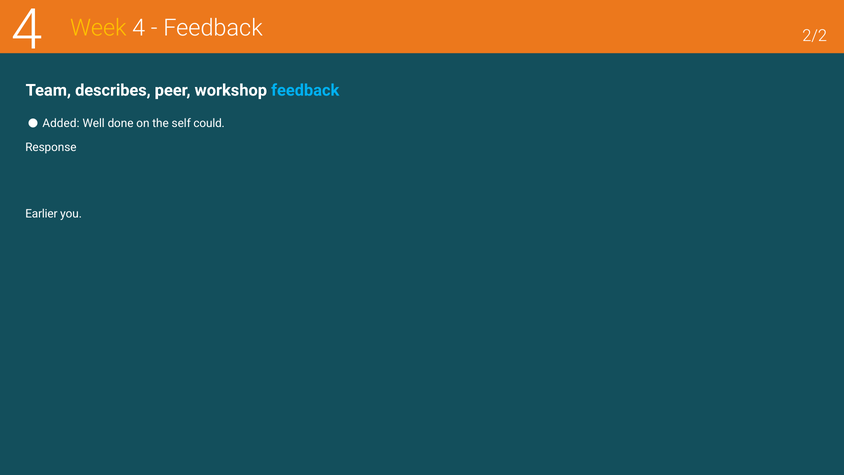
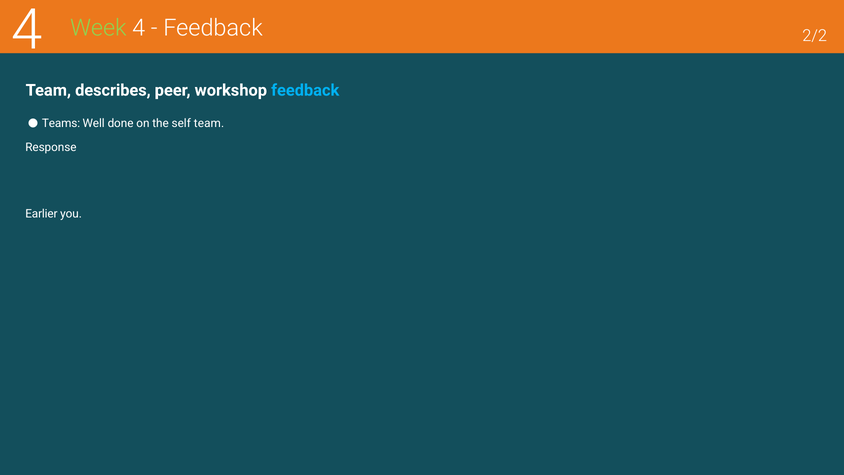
Week colour: yellow -> light green (98, 28)
Added: Added -> Teams (61, 123)
self could: could -> team (209, 123)
